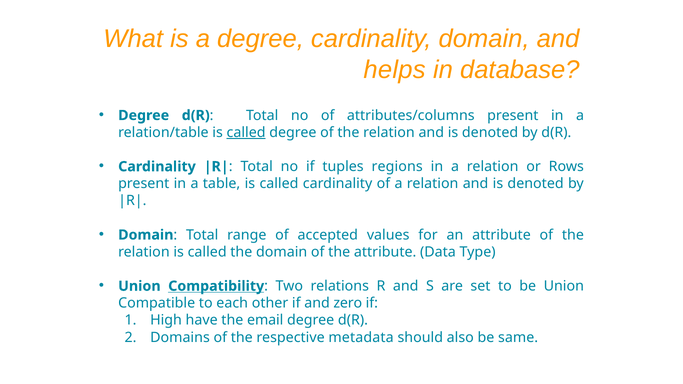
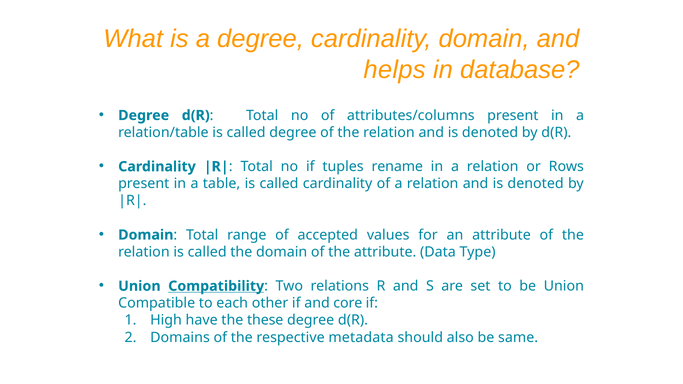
called underline: present -> none (246, 133)
regions: regions -> rename (397, 167)
zero: zero -> core (348, 303)
email: email -> these (265, 320)
